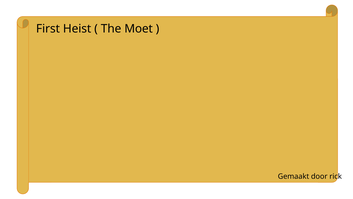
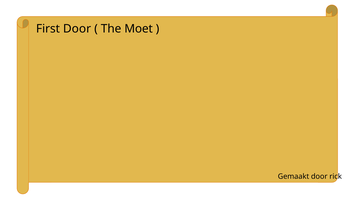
First Heist: Heist -> Door (77, 29)
